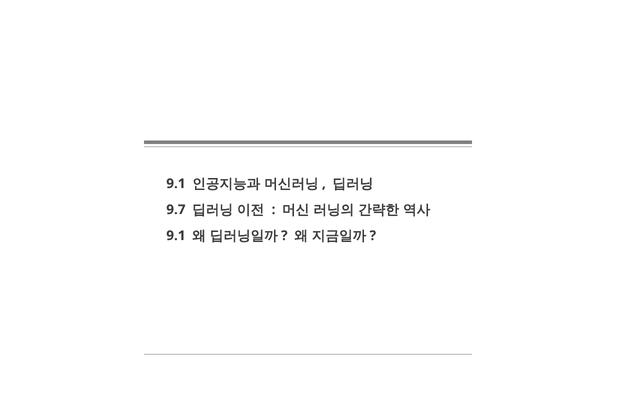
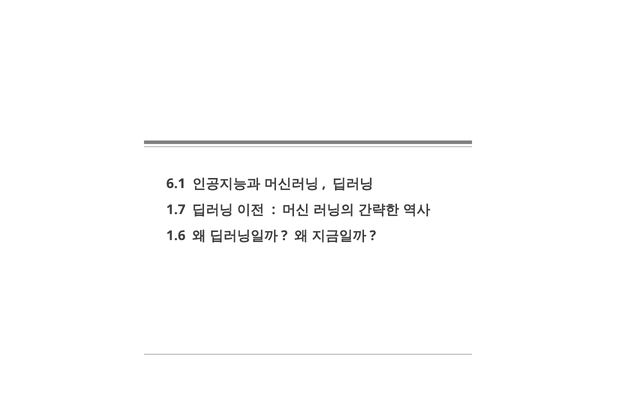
9.1: 9.1 -> 6.1 (176, 184)
9.7: 9.7 -> 1.7 (176, 210)
9.1: 9.1 -> 1.6 (176, 236)
